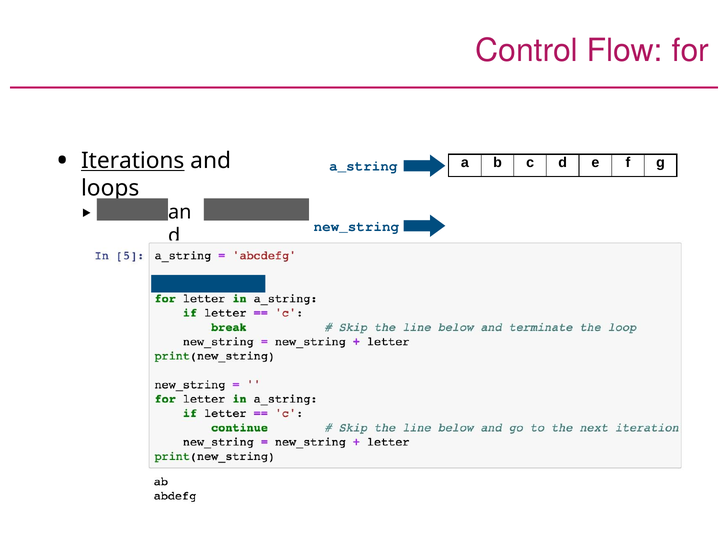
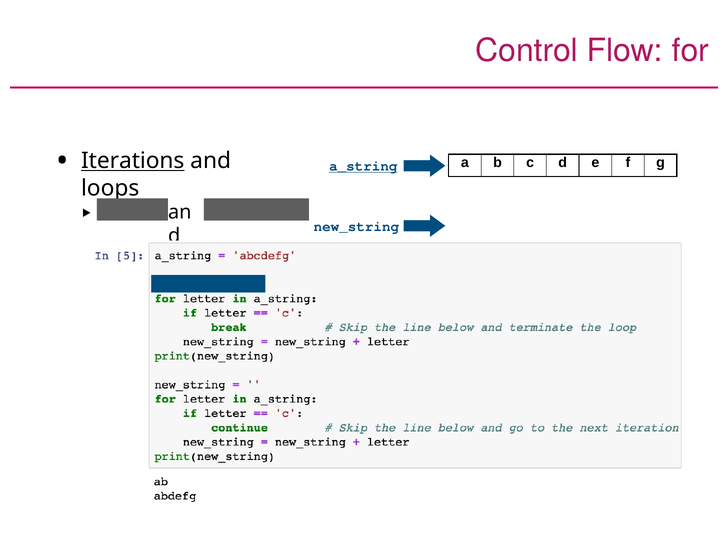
a_string underline: none -> present (363, 166)
